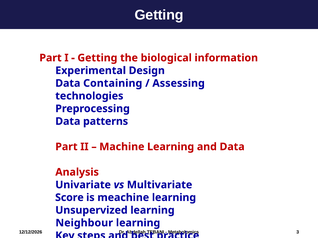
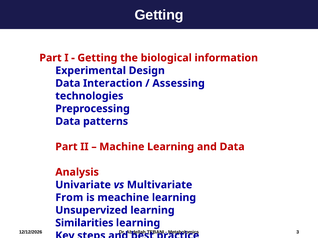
Containing: Containing -> Interaction (113, 83)
Score: Score -> From (69, 198)
Neighbour: Neighbour -> Similarities (84, 223)
